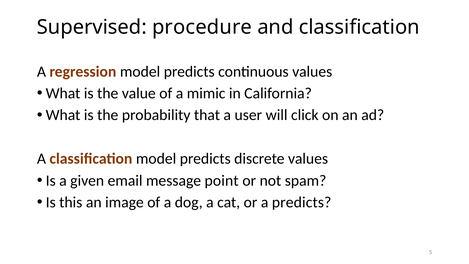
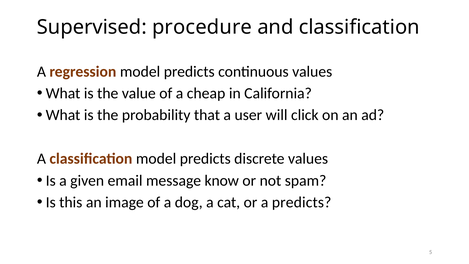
mimic: mimic -> cheap (206, 93)
point: point -> know (222, 180)
